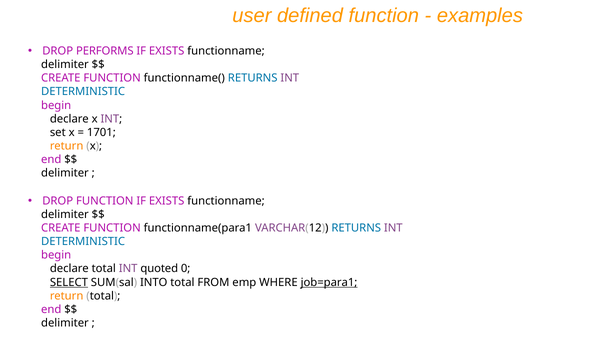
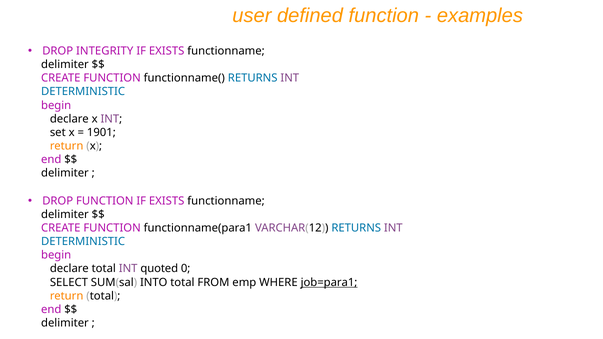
PERFORMS: PERFORMS -> INTEGRITY (105, 51)
1701: 1701 -> 1901 (101, 132)
SELECT underline: present -> none (69, 282)
